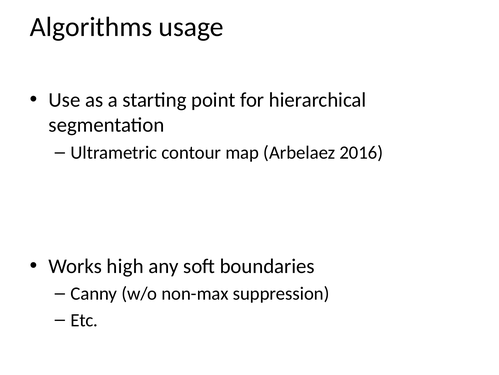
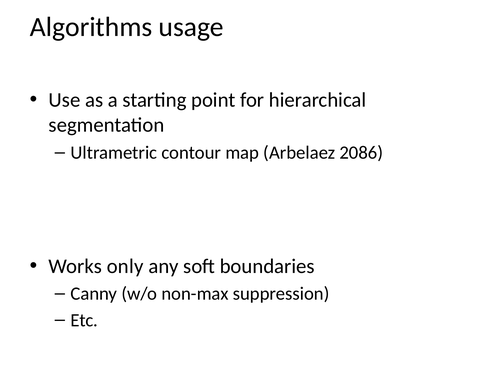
2016: 2016 -> 2086 (361, 152)
high: high -> only (125, 266)
